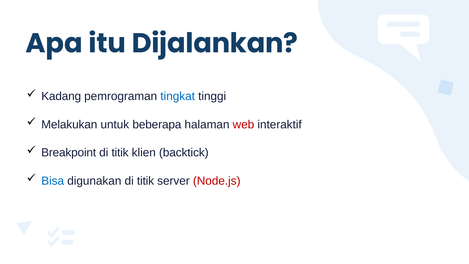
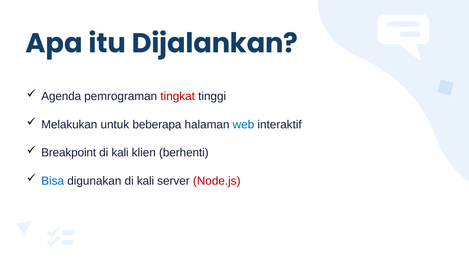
Kadang: Kadang -> Agenda (61, 96)
tingkat colour: blue -> red (178, 96)
web colour: red -> blue (243, 124)
titik: titik -> kali (120, 153)
backtick: backtick -> berhenti (184, 153)
digunakan di titik: titik -> kali (146, 181)
